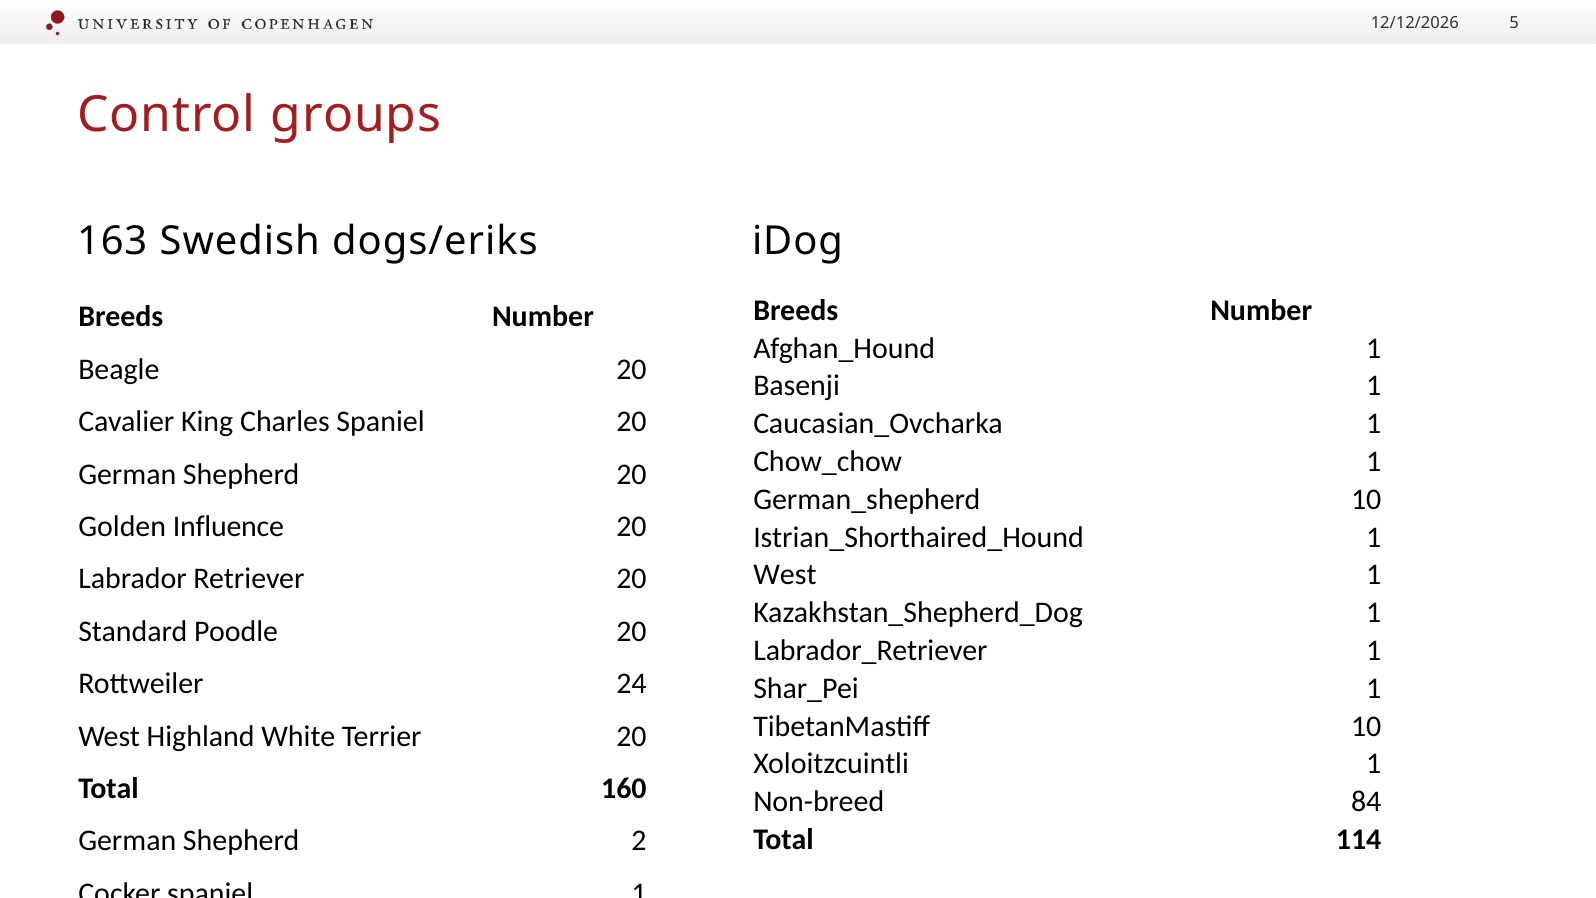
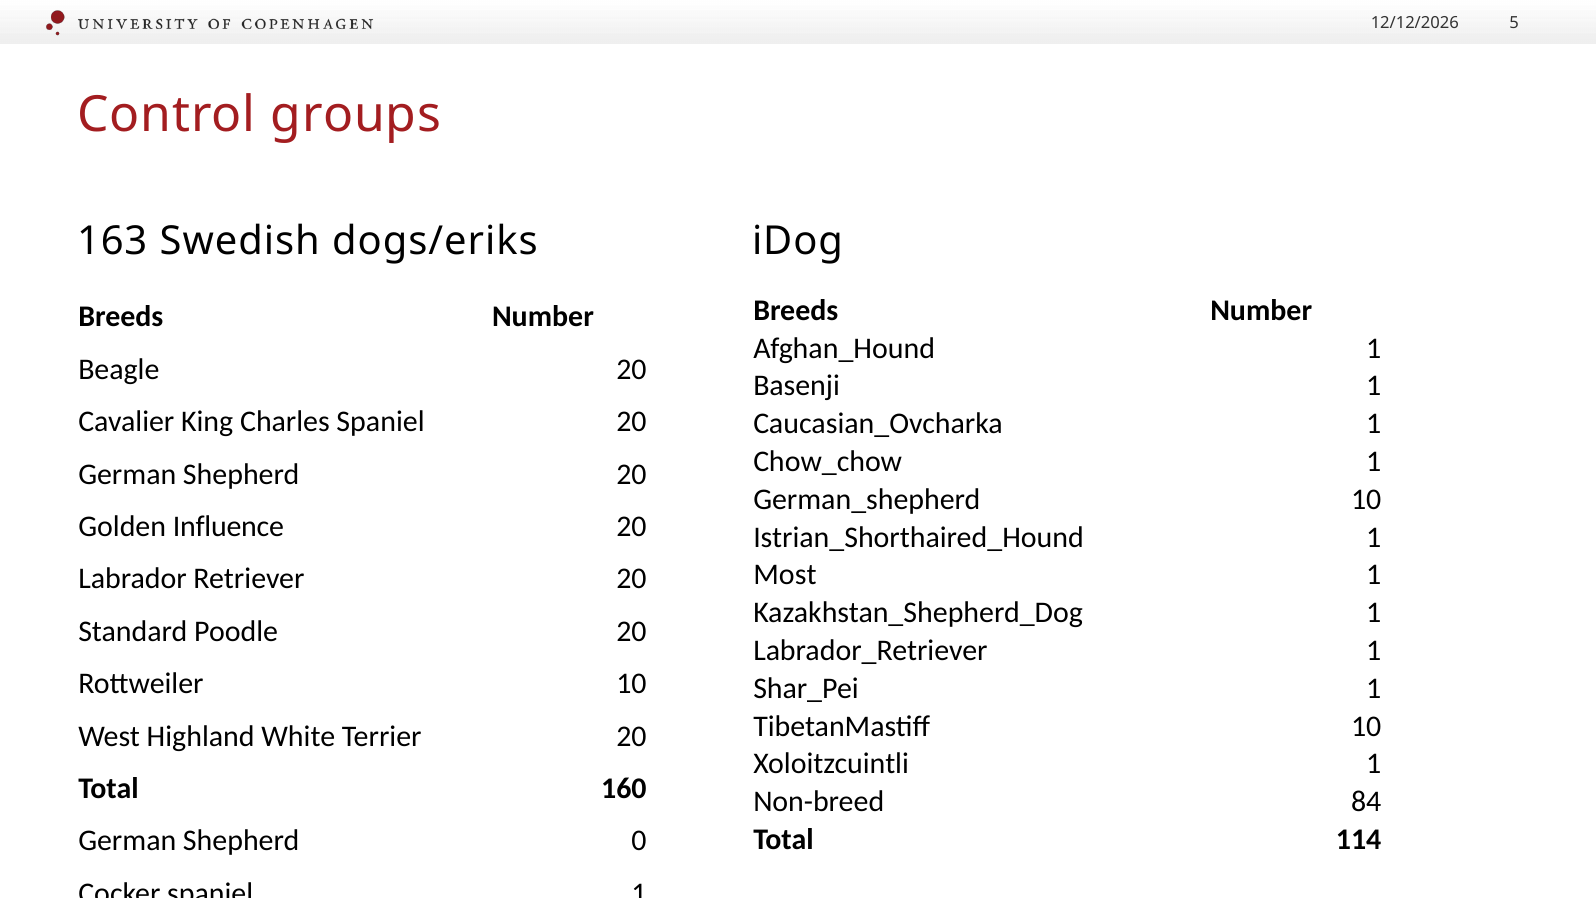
West: West -> Most (785, 575)
Rottweiler 24: 24 -> 10 (631, 684)
2: 2 -> 0 (639, 841)
